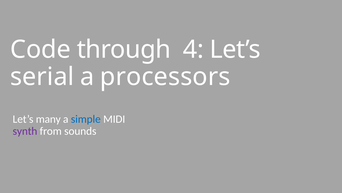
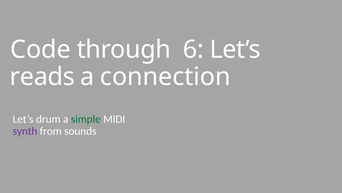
4: 4 -> 6 (193, 49)
serial: serial -> reads (42, 76)
processors: processors -> connection (165, 76)
many: many -> drum (48, 119)
simple colour: blue -> green (86, 119)
